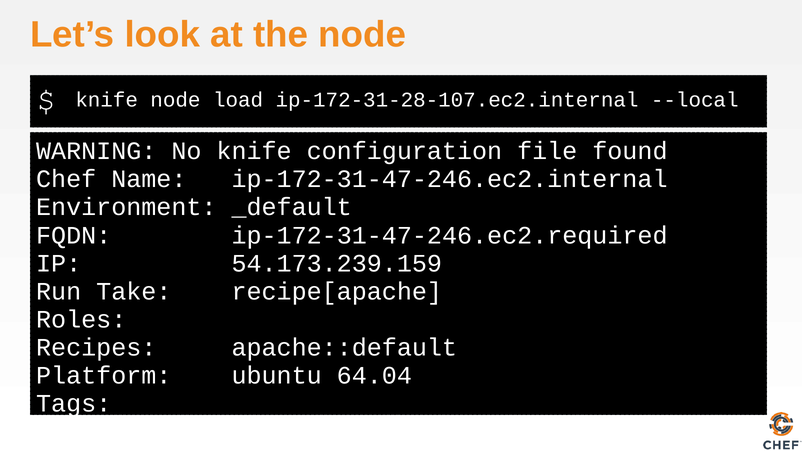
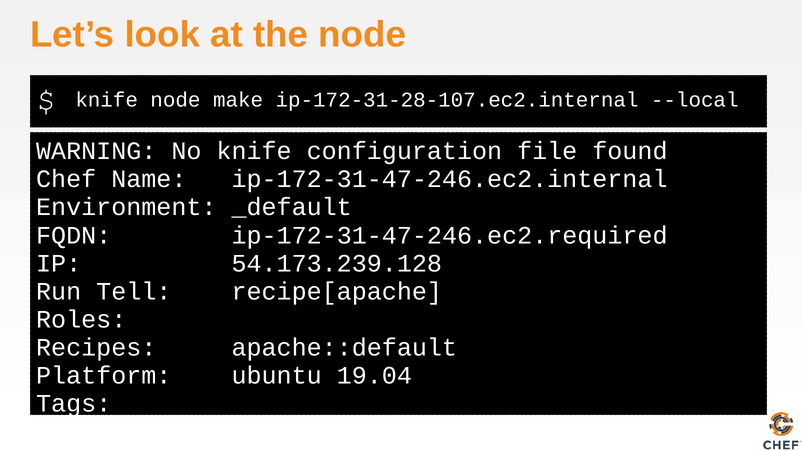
load: load -> make (238, 100)
54.173.239.159: 54.173.239.159 -> 54.173.239.128 (337, 263)
Take: Take -> Tell (134, 291)
64.04: 64.04 -> 19.04 (374, 376)
